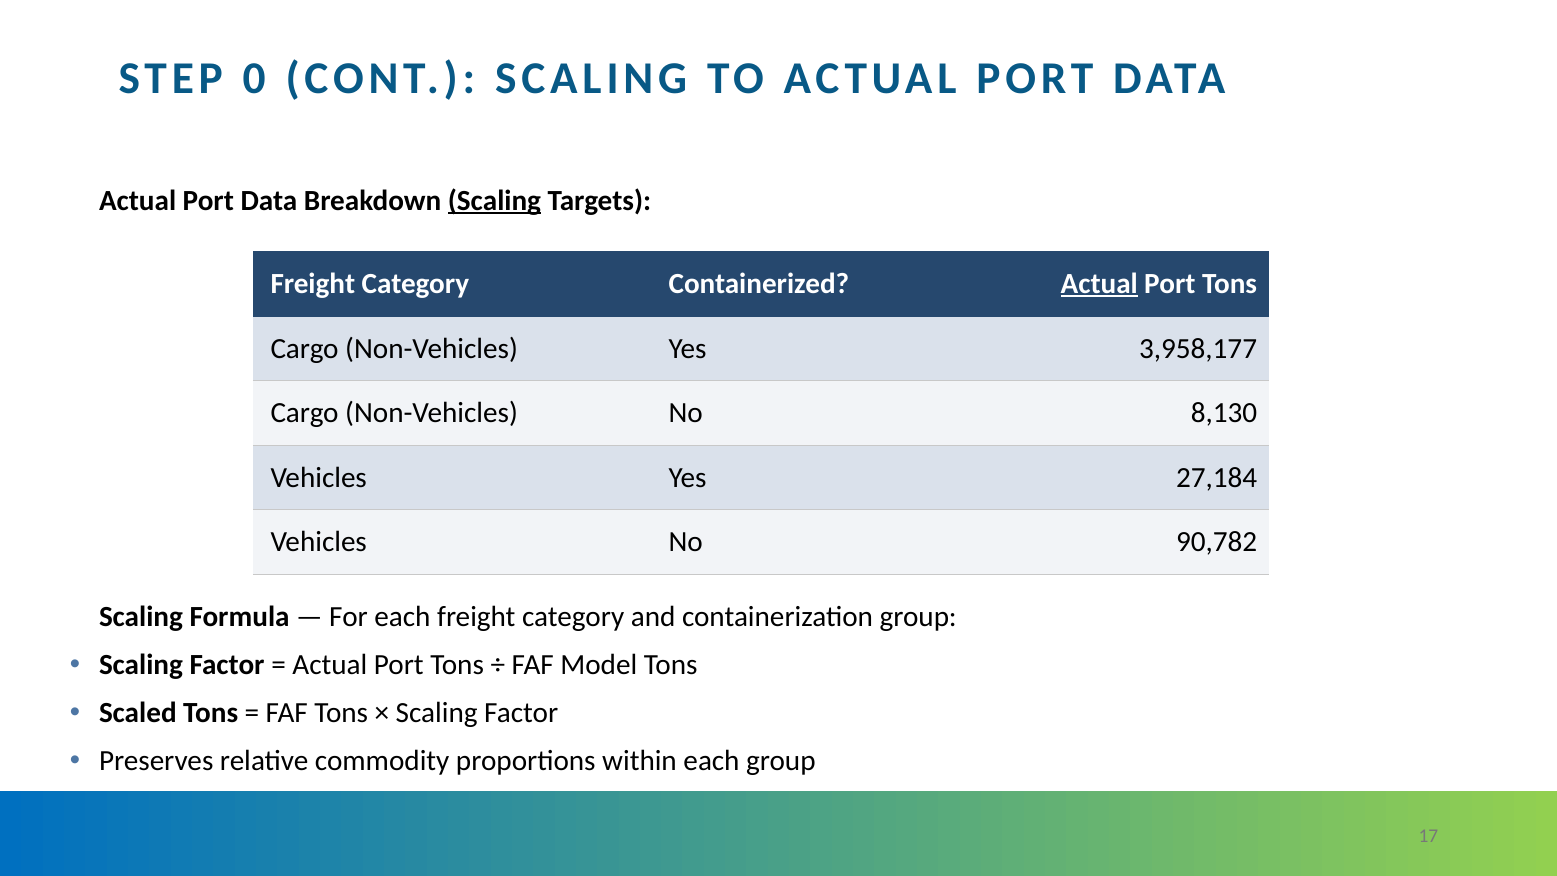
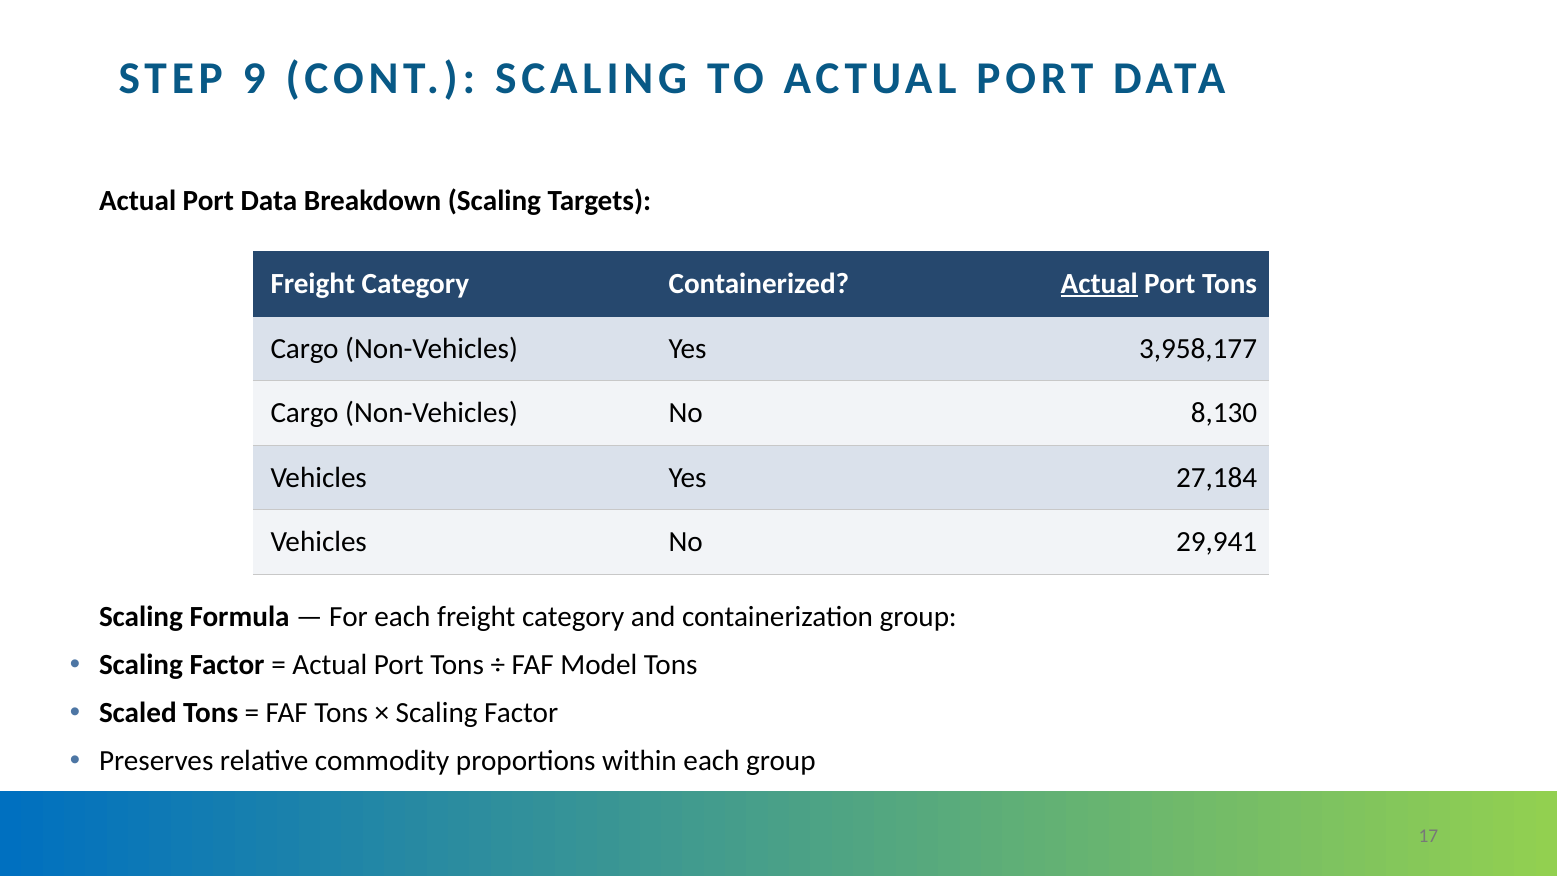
0: 0 -> 9 (254, 78)
Scaling underline: present -> none (494, 200)
90,782: 90,782 -> 29,941 (1217, 542)
